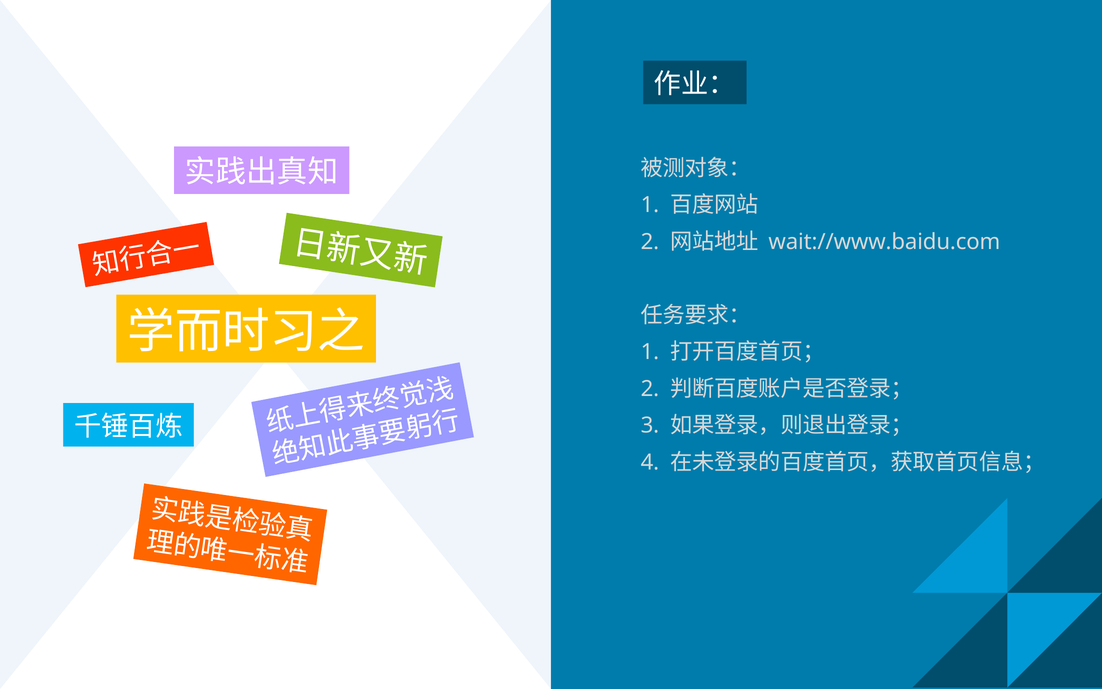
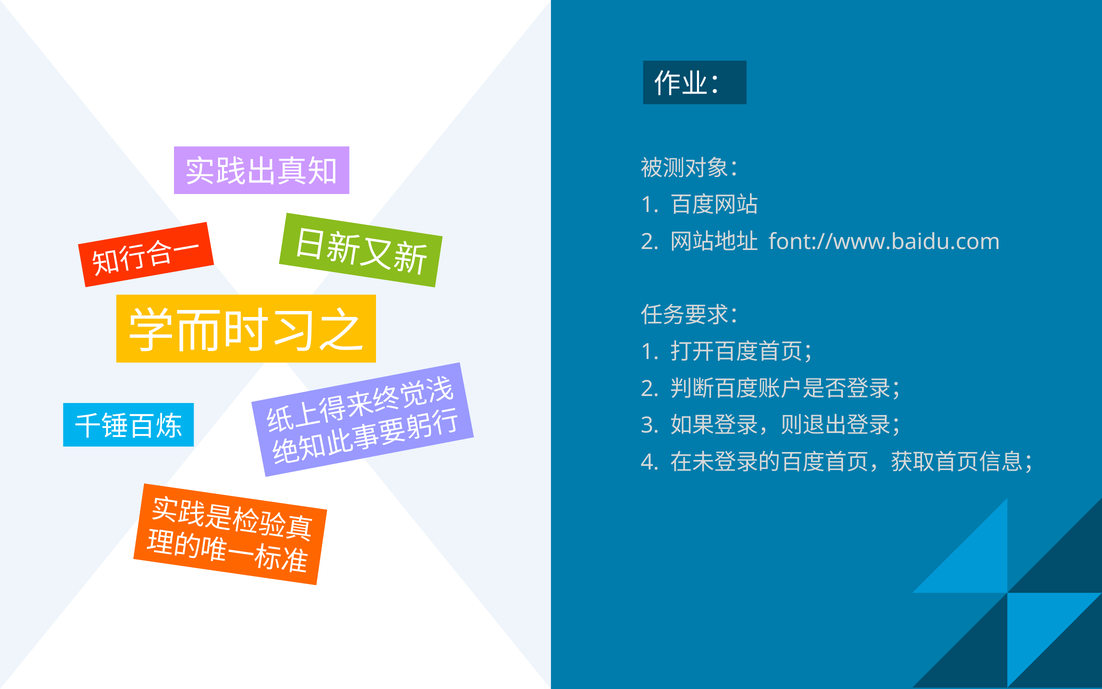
wait://www.baidu.com: wait://www.baidu.com -> font://www.baidu.com (884, 242)
